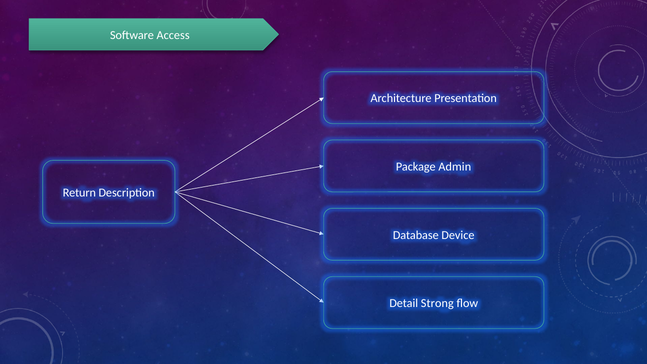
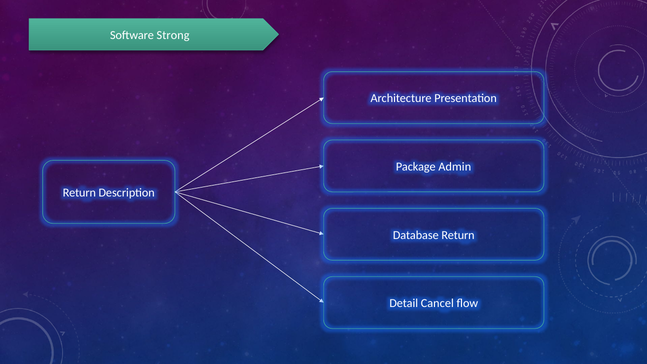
Access: Access -> Strong (173, 35)
Database Device: Device -> Return (458, 235)
Strong: Strong -> Cancel (437, 303)
